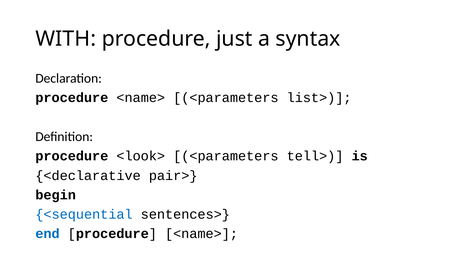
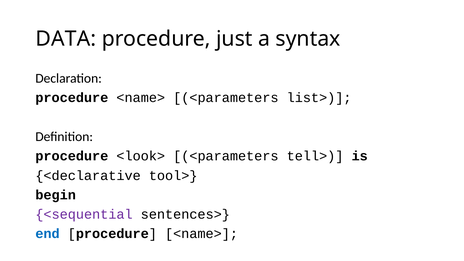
WITH: WITH -> DATA (66, 39)
pair>: pair> -> tool> (173, 176)
<sequential colour: blue -> purple (84, 214)
